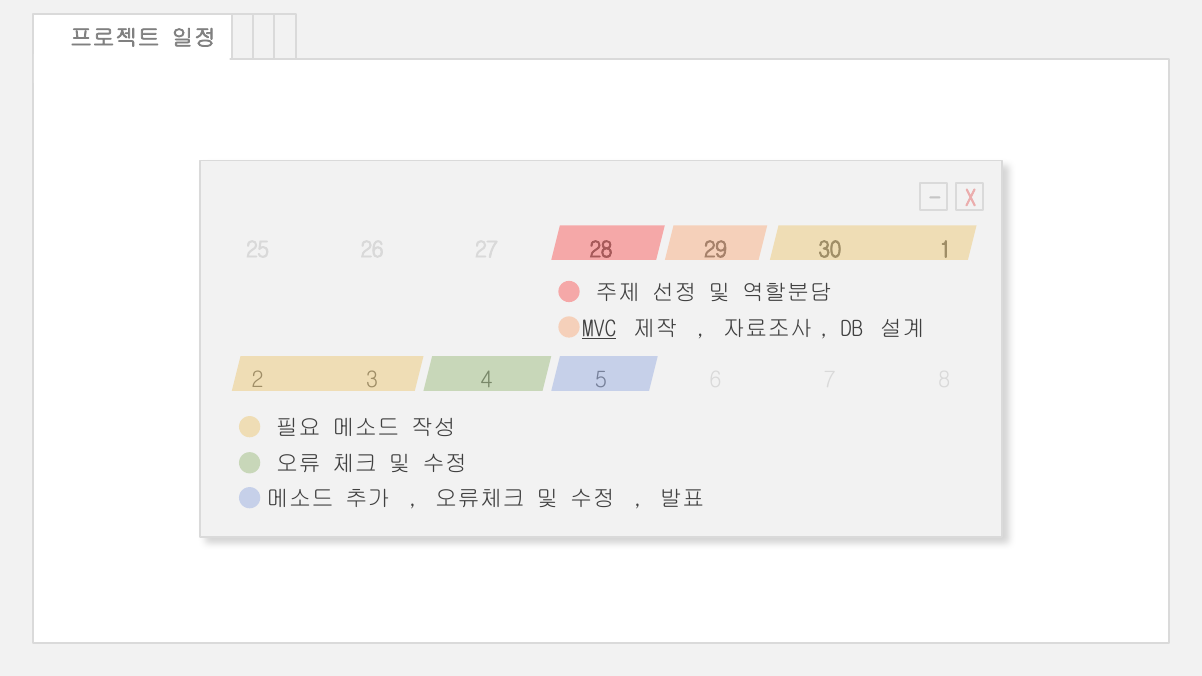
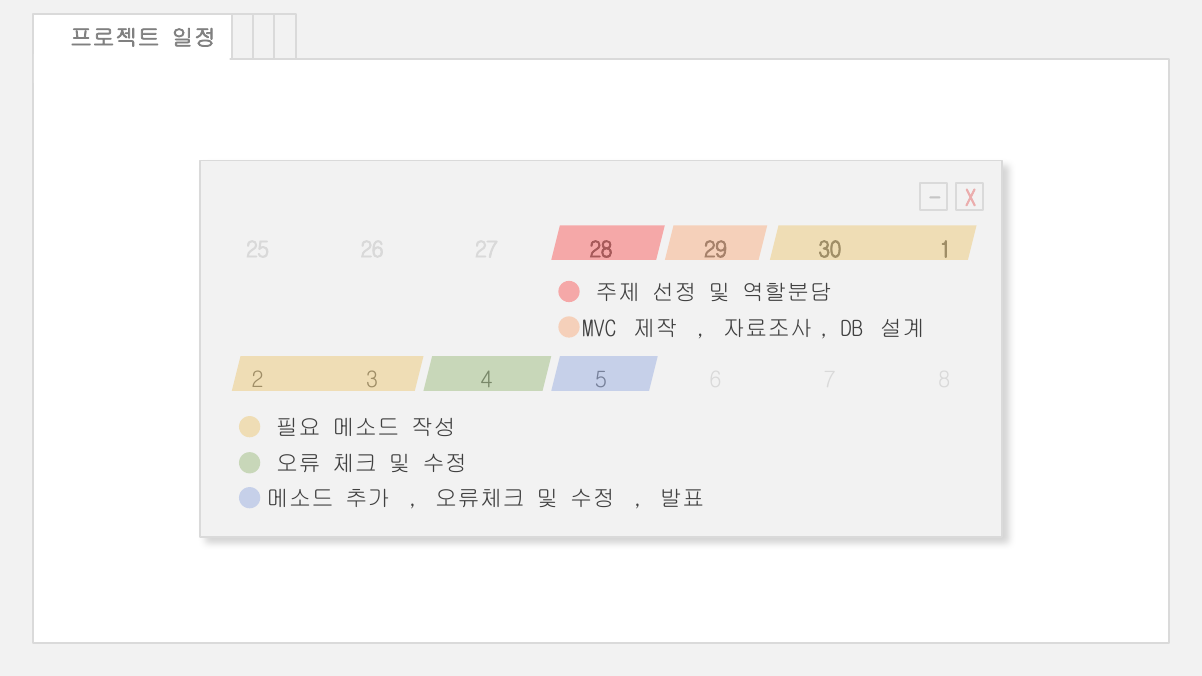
MVC underline: present -> none (599, 329)
